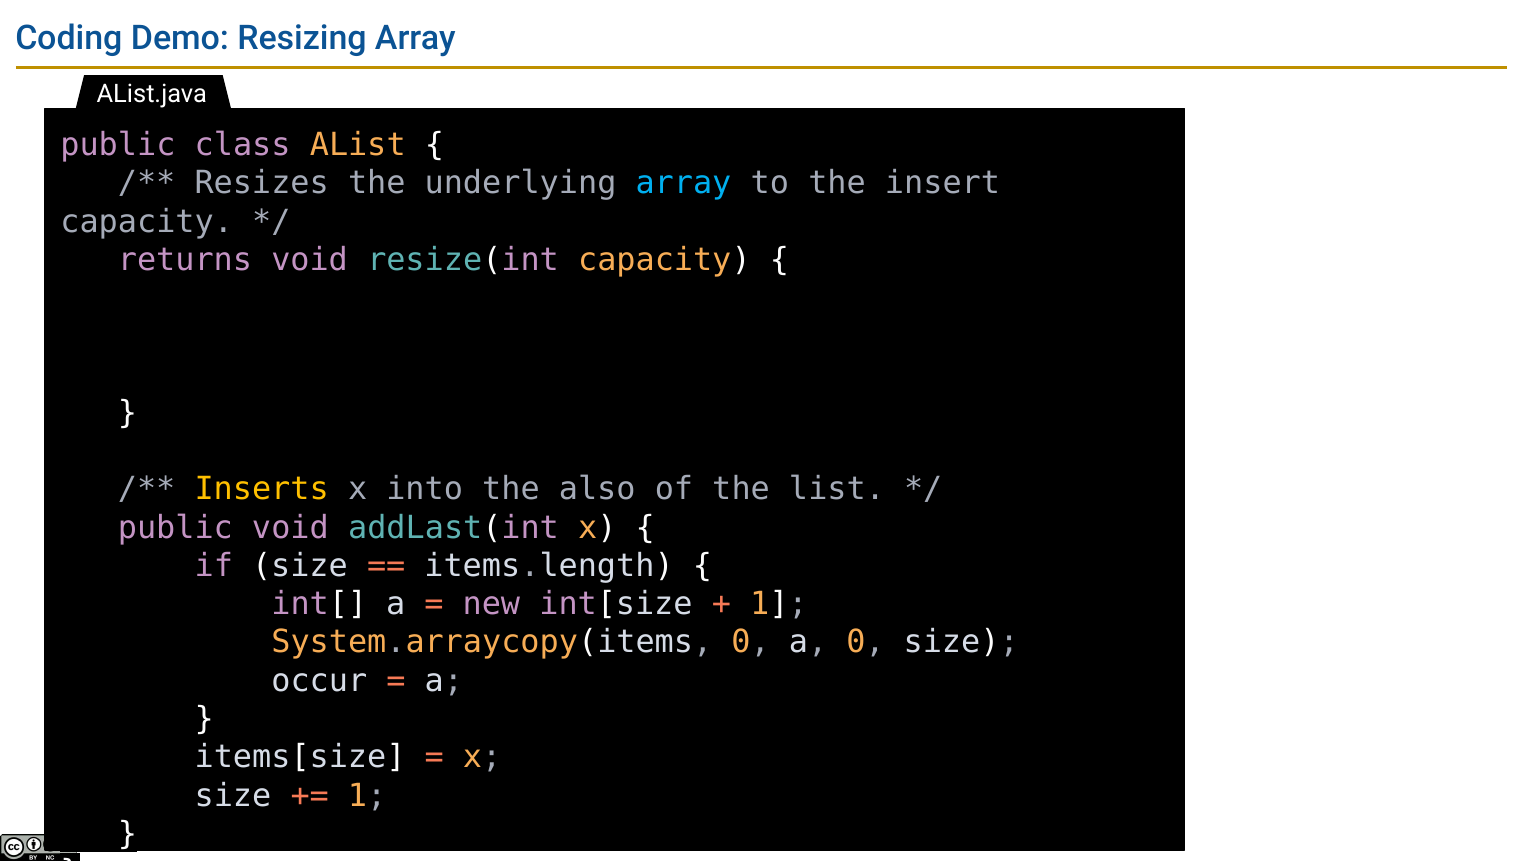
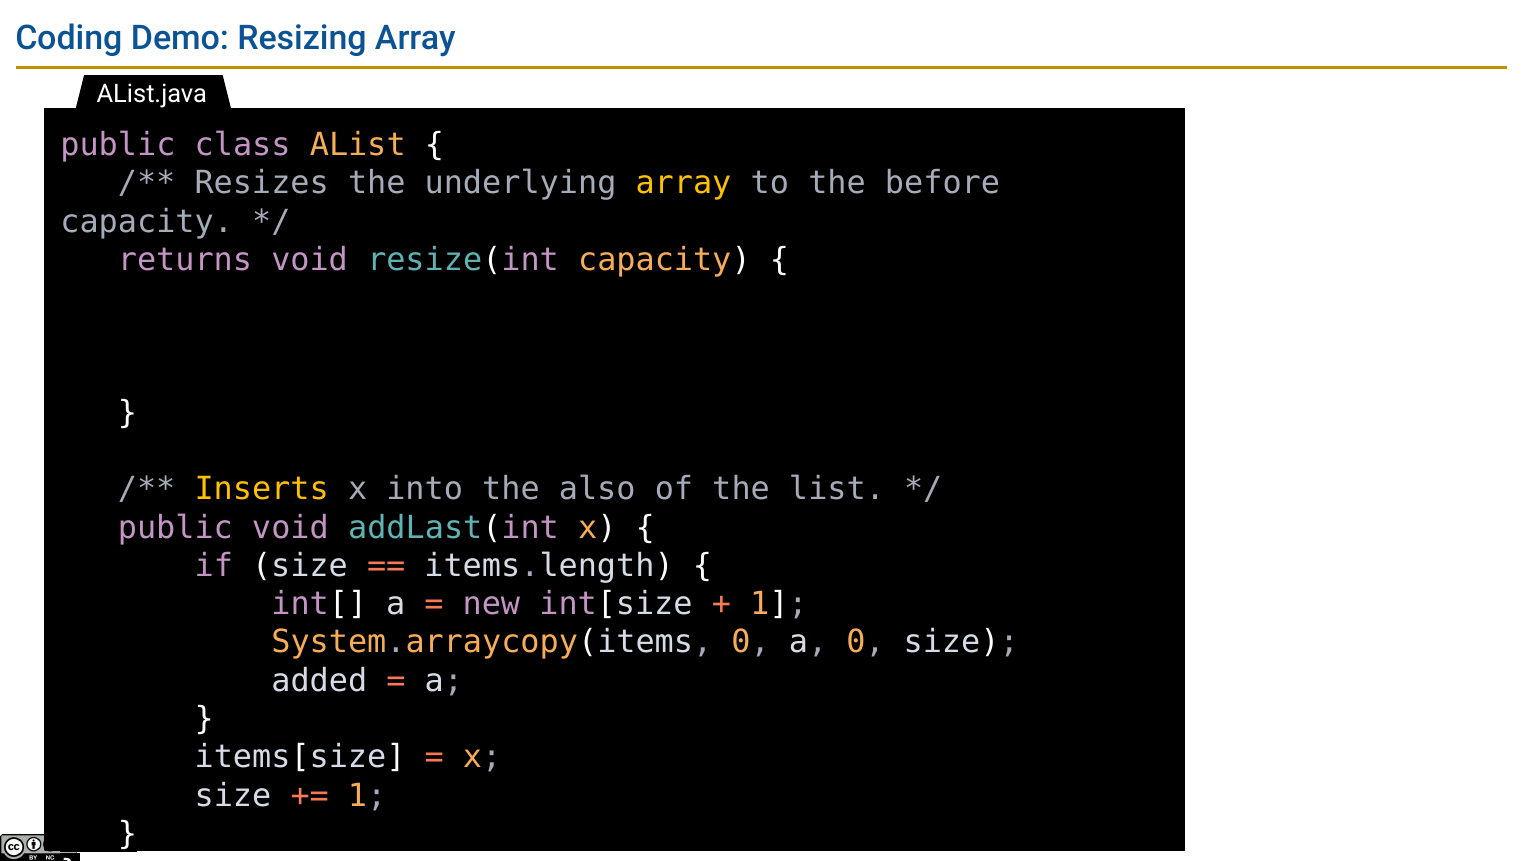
array colour: light blue -> yellow (683, 183)
insert: insert -> before (943, 183)
occur: occur -> added (319, 680)
